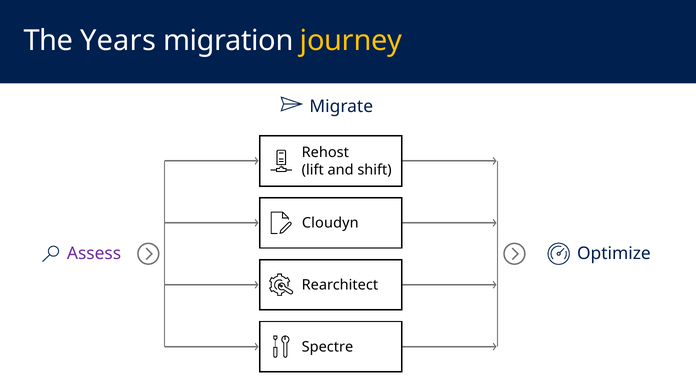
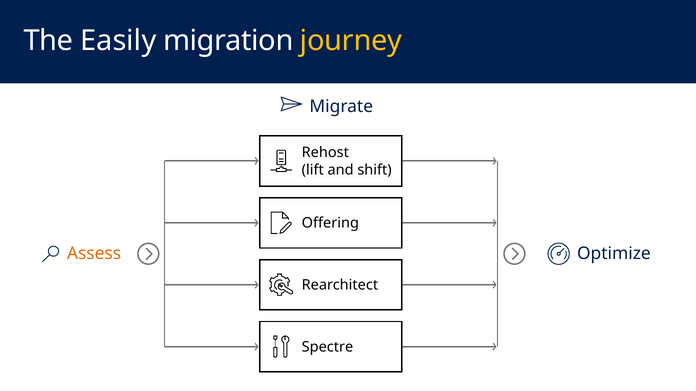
Years: Years -> Easily (118, 41)
Cloudyn: Cloudyn -> Offering (330, 223)
Assess colour: purple -> orange (94, 254)
